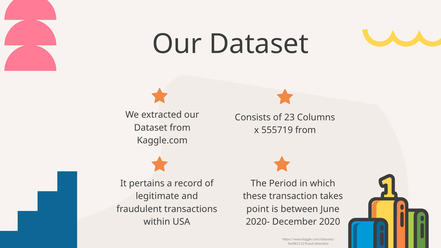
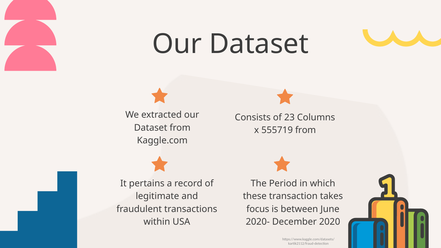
point: point -> focus (258, 209)
